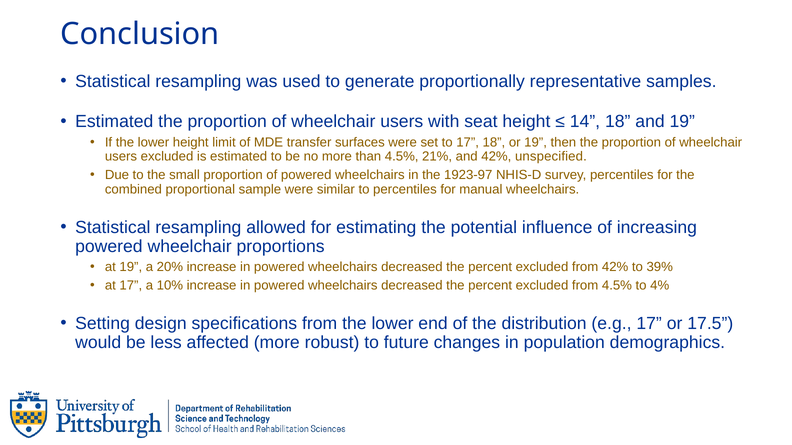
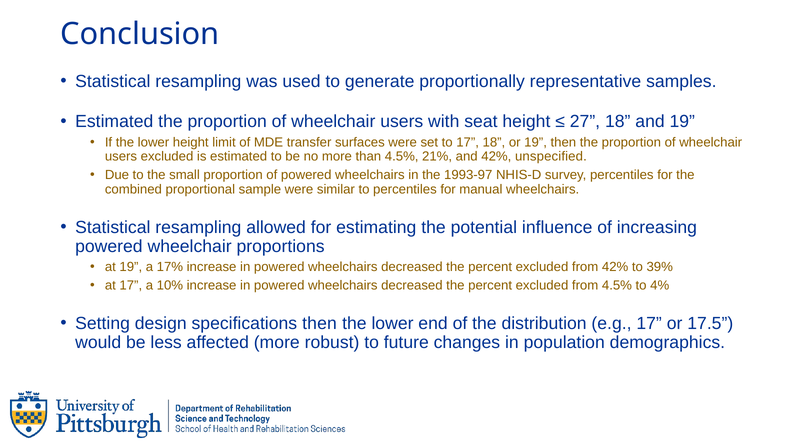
14: 14 -> 27 (585, 122)
1923-97: 1923-97 -> 1993-97 (468, 175)
20%: 20% -> 17% (170, 267)
specifications from: from -> then (320, 324)
